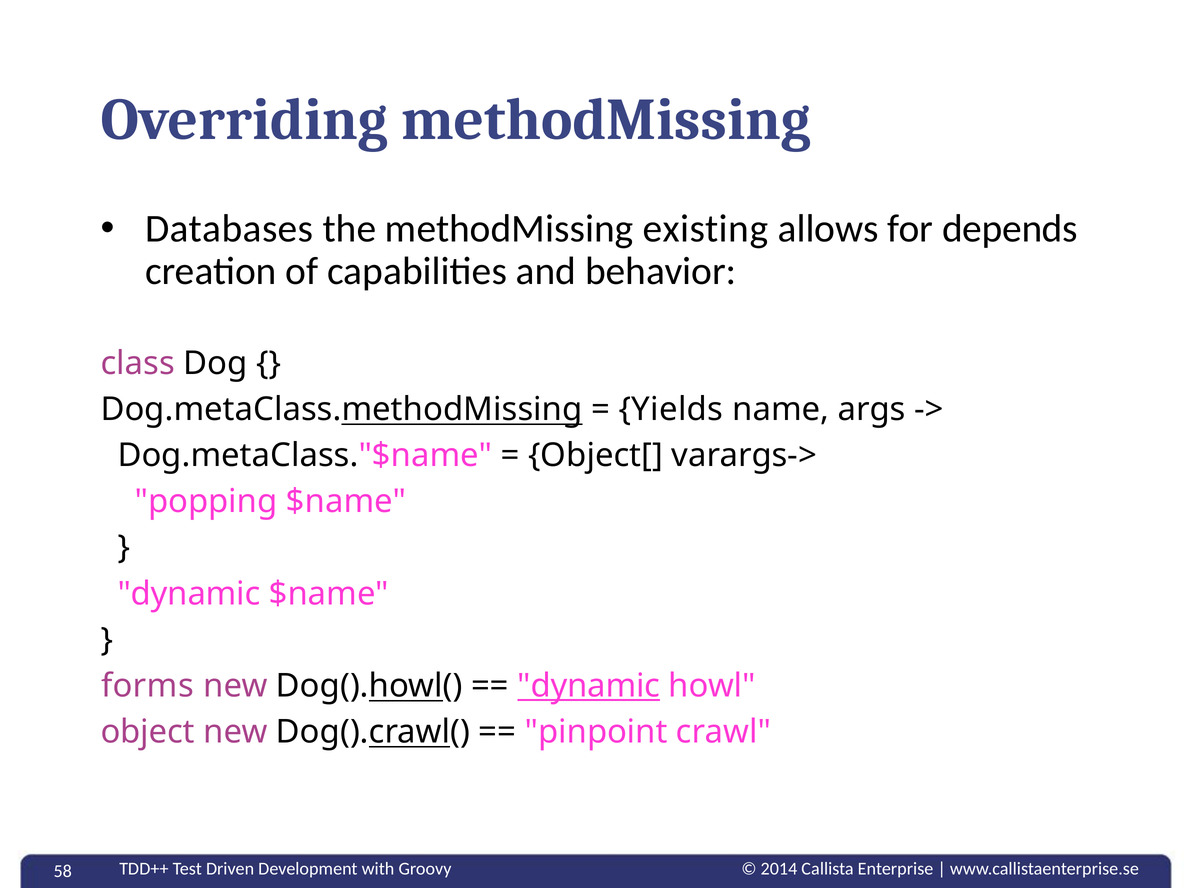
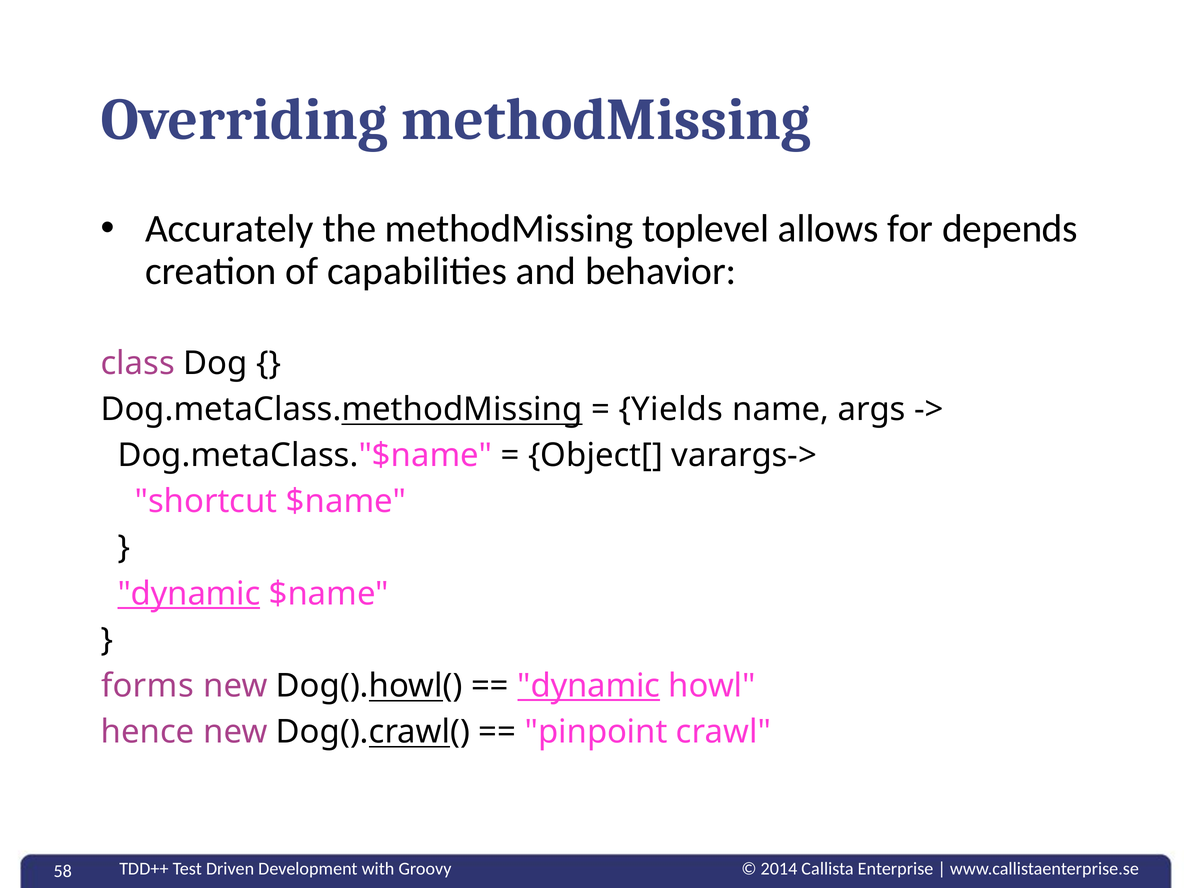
Databases: Databases -> Accurately (229, 229)
existing: existing -> toplevel (706, 229)
popping: popping -> shortcut (206, 502)
dynamic underline: none -> present (189, 594)
object: object -> hence (148, 732)
